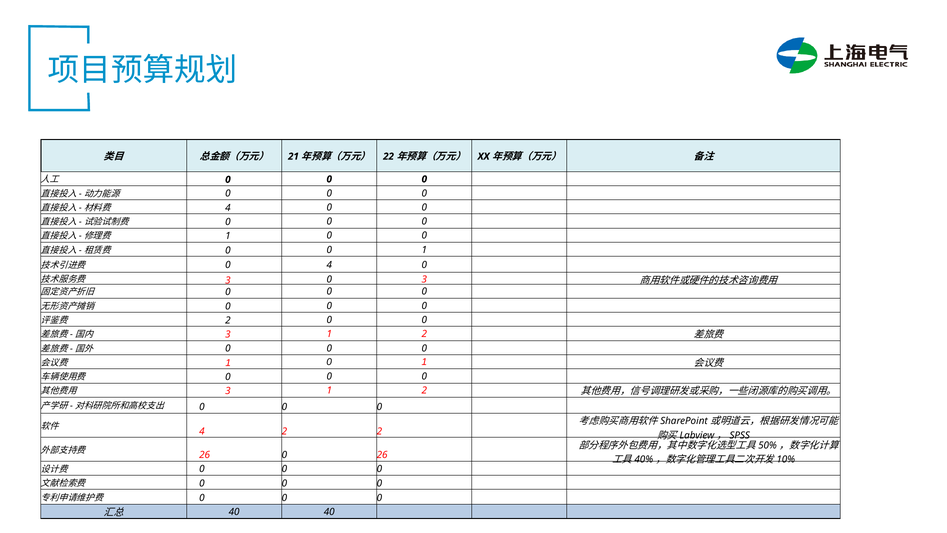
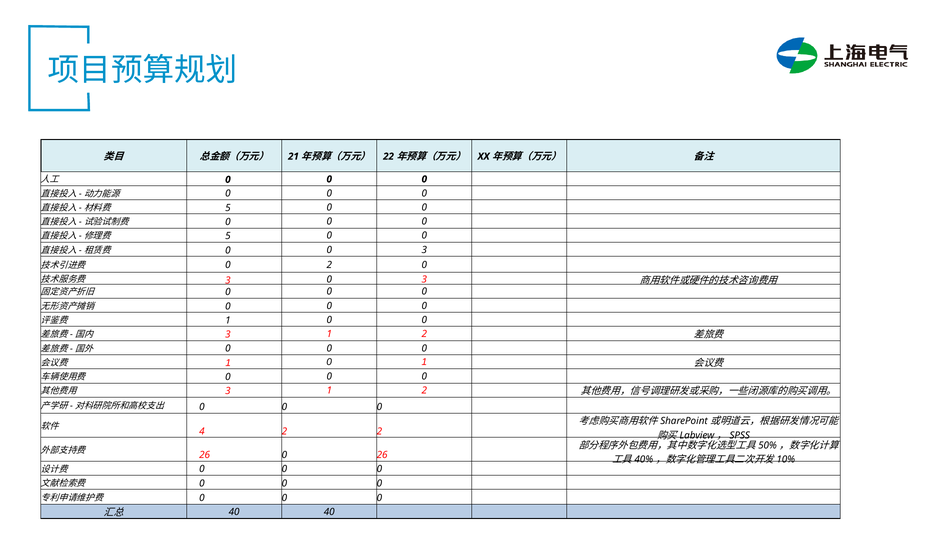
4: 4 -> 5 (228, 208)
1: 1 -> 5 (228, 236)
0 0 1: 1 -> 3 (424, 250)
0 4: 4 -> 2 (329, 265)
2: 2 -> 1 (228, 320)
